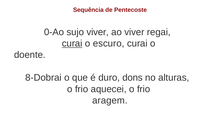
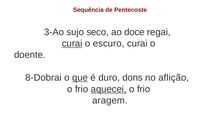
0-Ao: 0-Ao -> 3-Ao (54, 32)
sujo viver: viver -> seco (98, 32)
ao viver: viver -> doce (134, 32)
que underline: none -> present (80, 77)
alturas: alturas -> aflição (174, 77)
aquecei underline: none -> present (109, 89)
